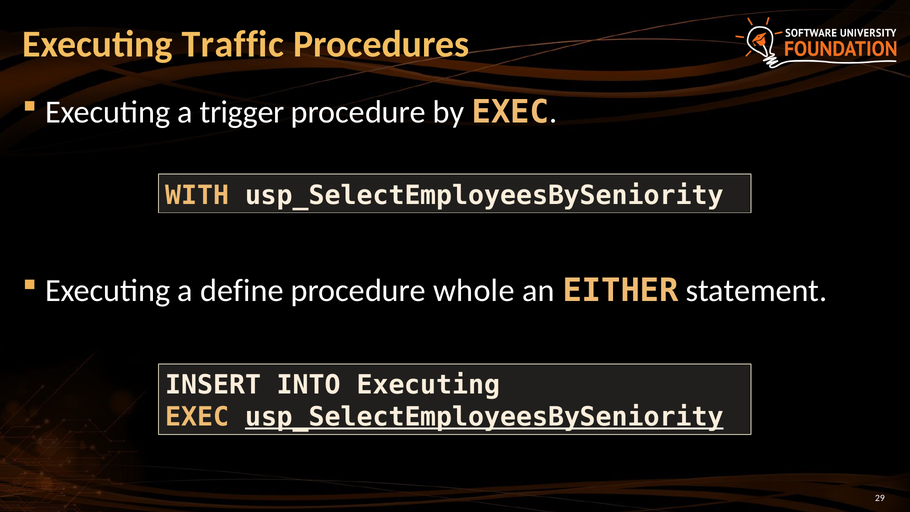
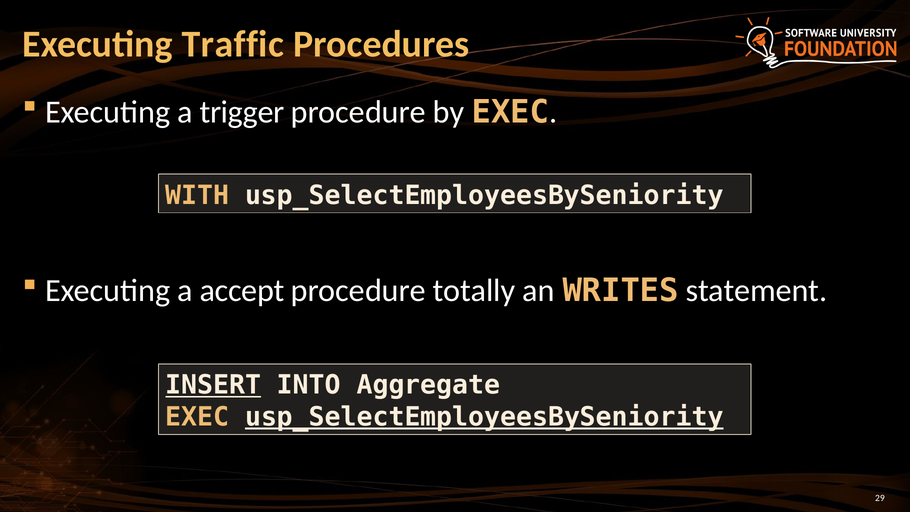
define: define -> accept (242, 291)
whole: whole -> totally (474, 291)
EITHER: EITHER -> WRITES (621, 291)
INSERT underline: none -> present (213, 385)
INTO Executing: Executing -> Aggregate (428, 385)
